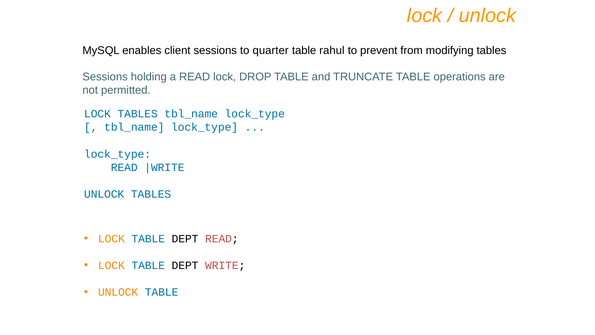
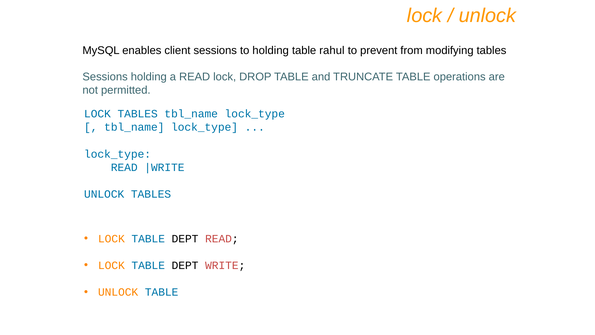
to quarter: quarter -> holding (271, 51)
